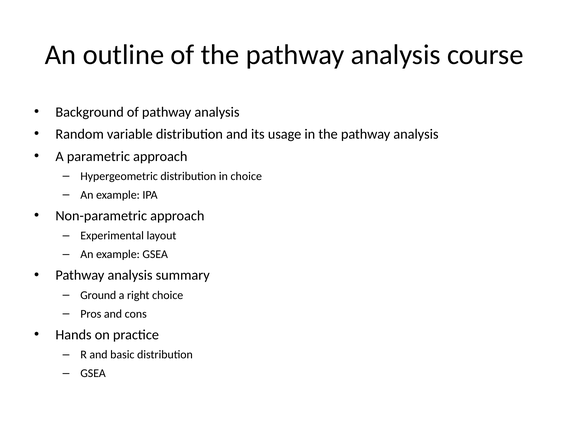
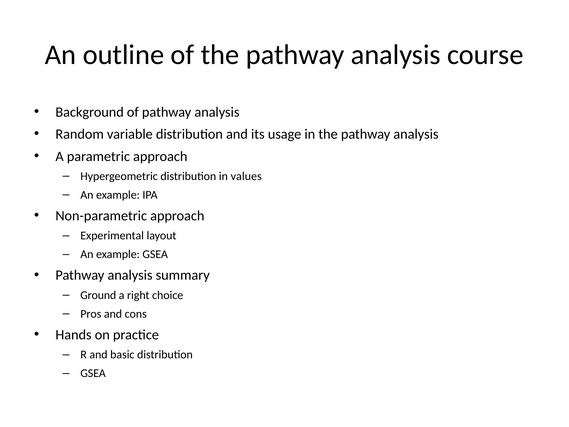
in choice: choice -> values (246, 176)
